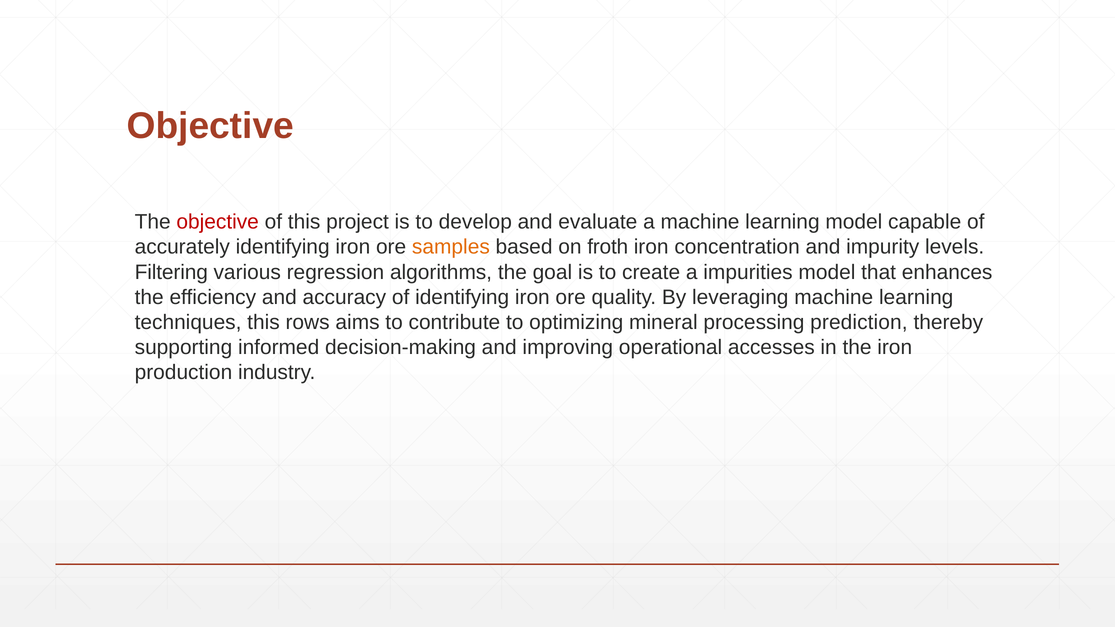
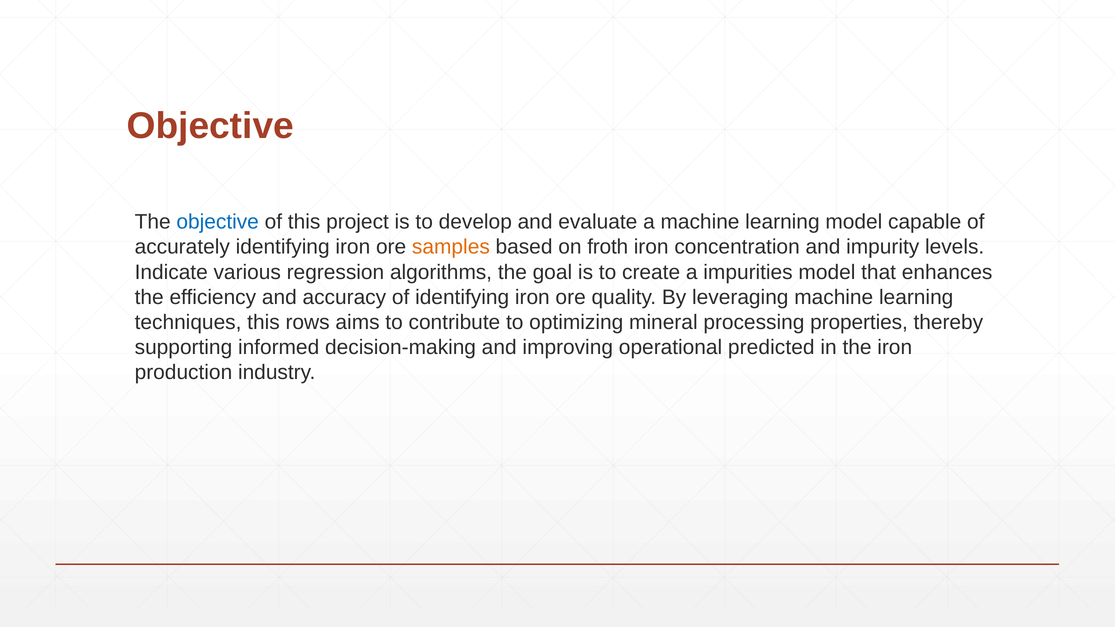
objective colour: red -> blue (218, 222)
Filtering: Filtering -> Indicate (171, 272)
prediction: prediction -> properties (859, 322)
accesses: accesses -> predicted (771, 347)
